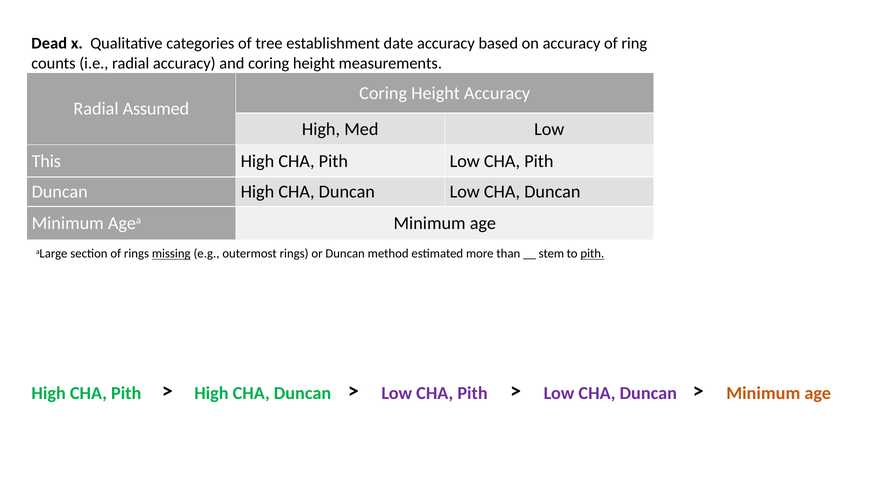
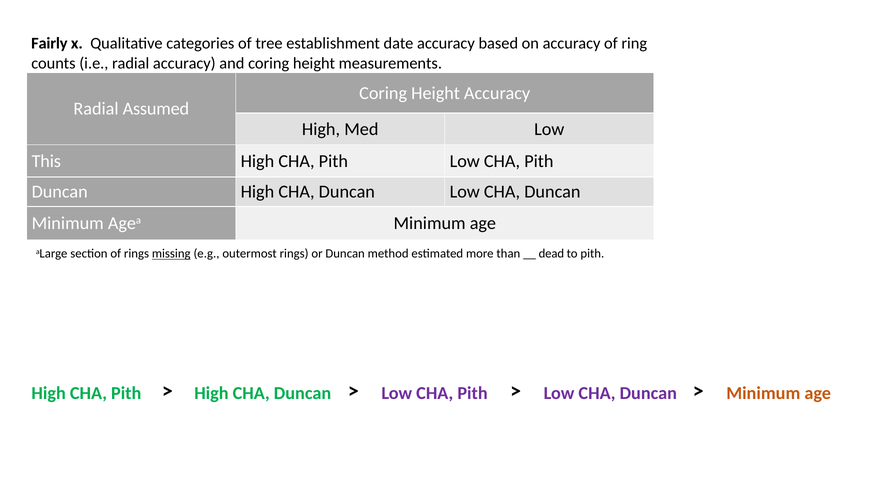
Dead: Dead -> Fairly (49, 44)
stem: stem -> dead (551, 254)
pith underline: present -> none (592, 254)
